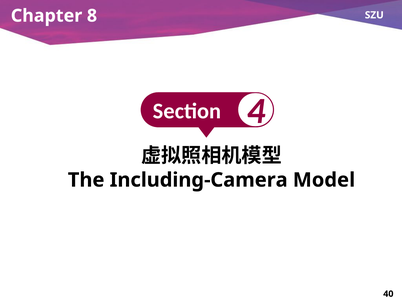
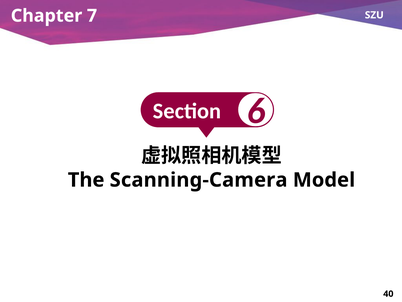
8: 8 -> 7 (92, 16)
4: 4 -> 6 (256, 111)
Including-Camera: Including-Camera -> Scanning-Camera (199, 180)
